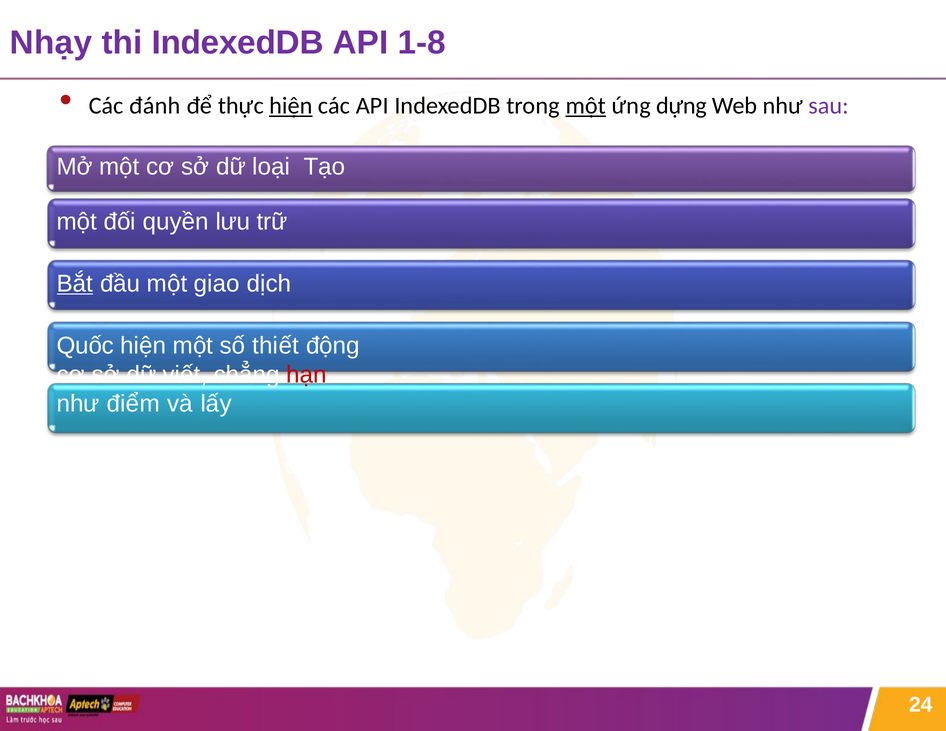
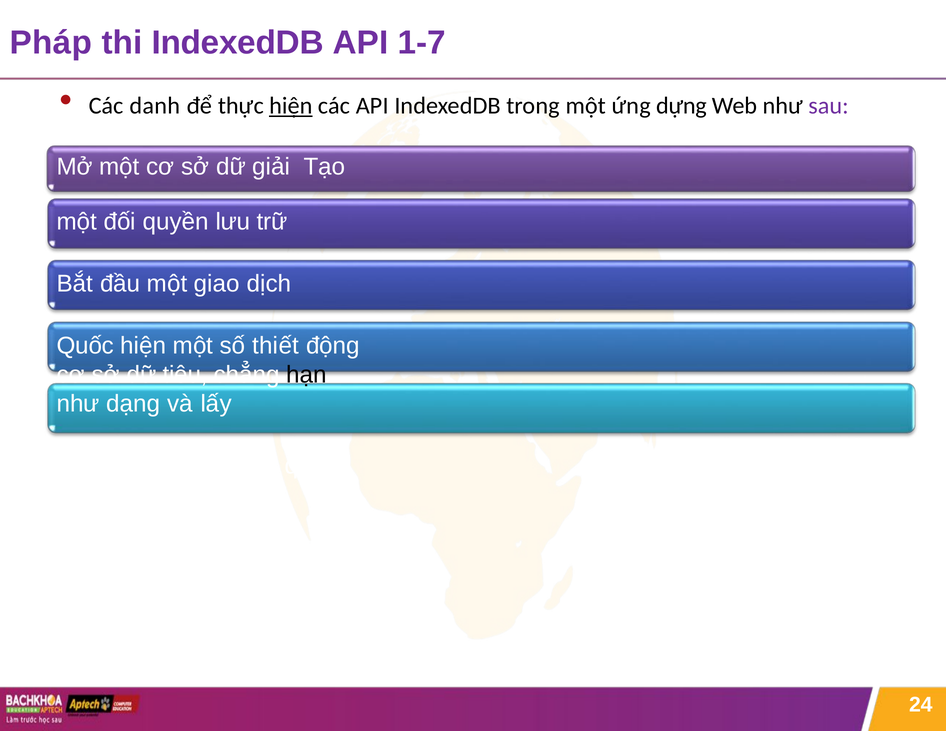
Nhạy: Nhạy -> Pháp (51, 43)
1-8: 1-8 -> 1-7 (422, 43)
đánh: đánh -> danh (155, 106)
một underline: present -> none (586, 106)
loại: loại -> giải (271, 167)
Bắt underline: present -> none (75, 284)
viết: viết -> tiêu (185, 375)
hạn colour: red -> black (307, 375)
điểm: điểm -> dạng (133, 404)
